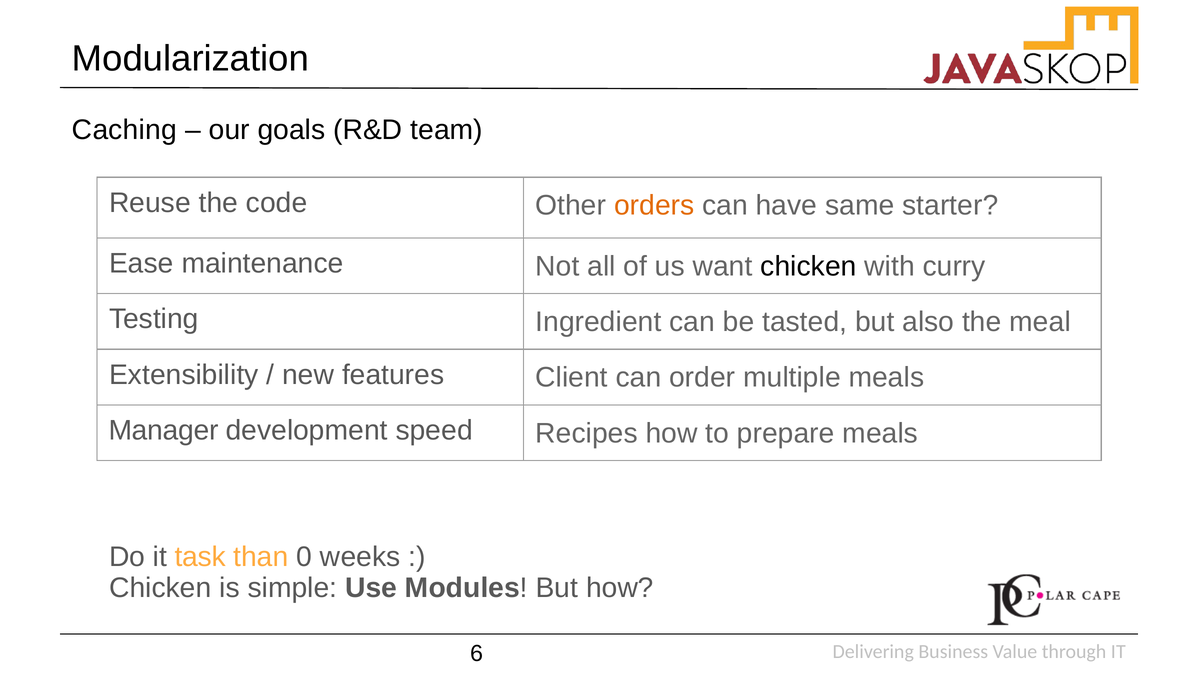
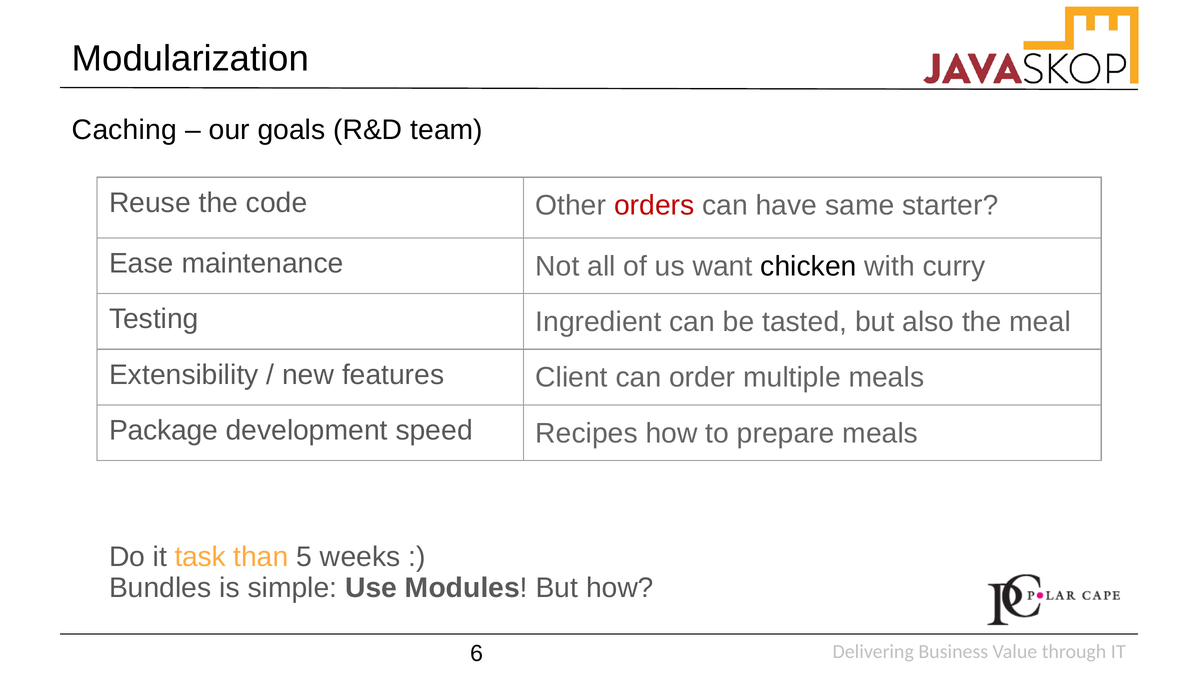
orders colour: orange -> red (654, 206)
Manager: Manager -> Package (163, 430)
0: 0 -> 5 (304, 557)
Chicken: Chicken -> Bundles (160, 588)
